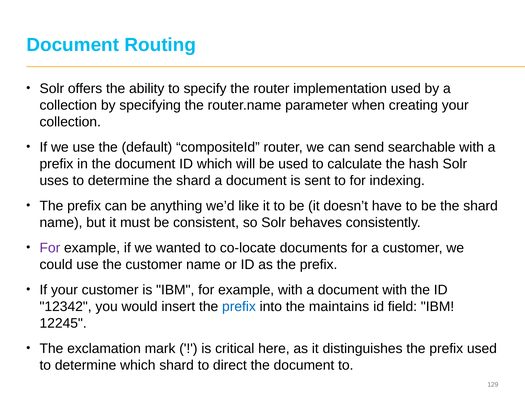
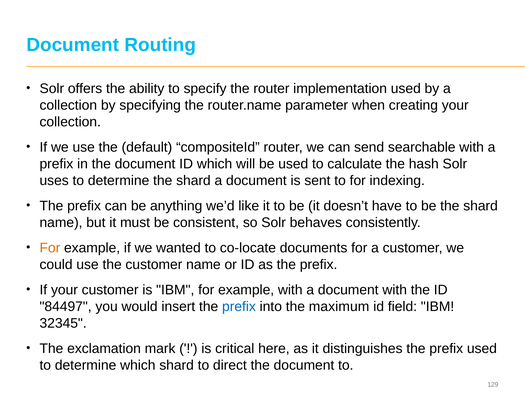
For colour: purple -> orange (50, 248)
12342: 12342 -> 84497 (66, 306)
maintains: maintains -> maximum (339, 306)
12245: 12245 -> 32345 (63, 323)
